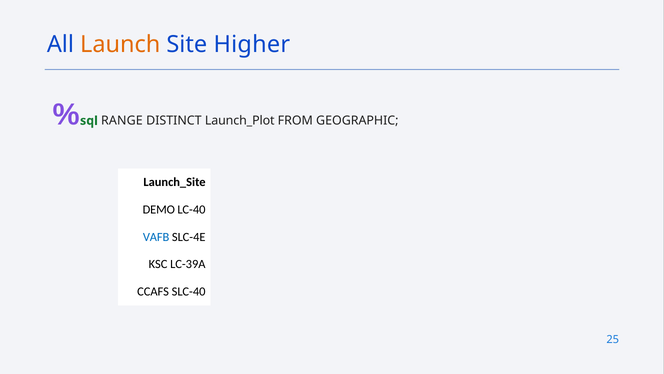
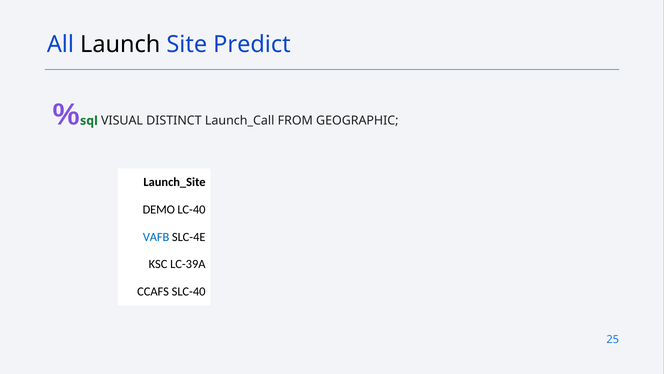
Launch colour: orange -> black (120, 44)
Higher: Higher -> Predict (252, 44)
RANGE: RANGE -> VISUAL (122, 120)
Launch_Plot: Launch_Plot -> Launch_Call (240, 120)
